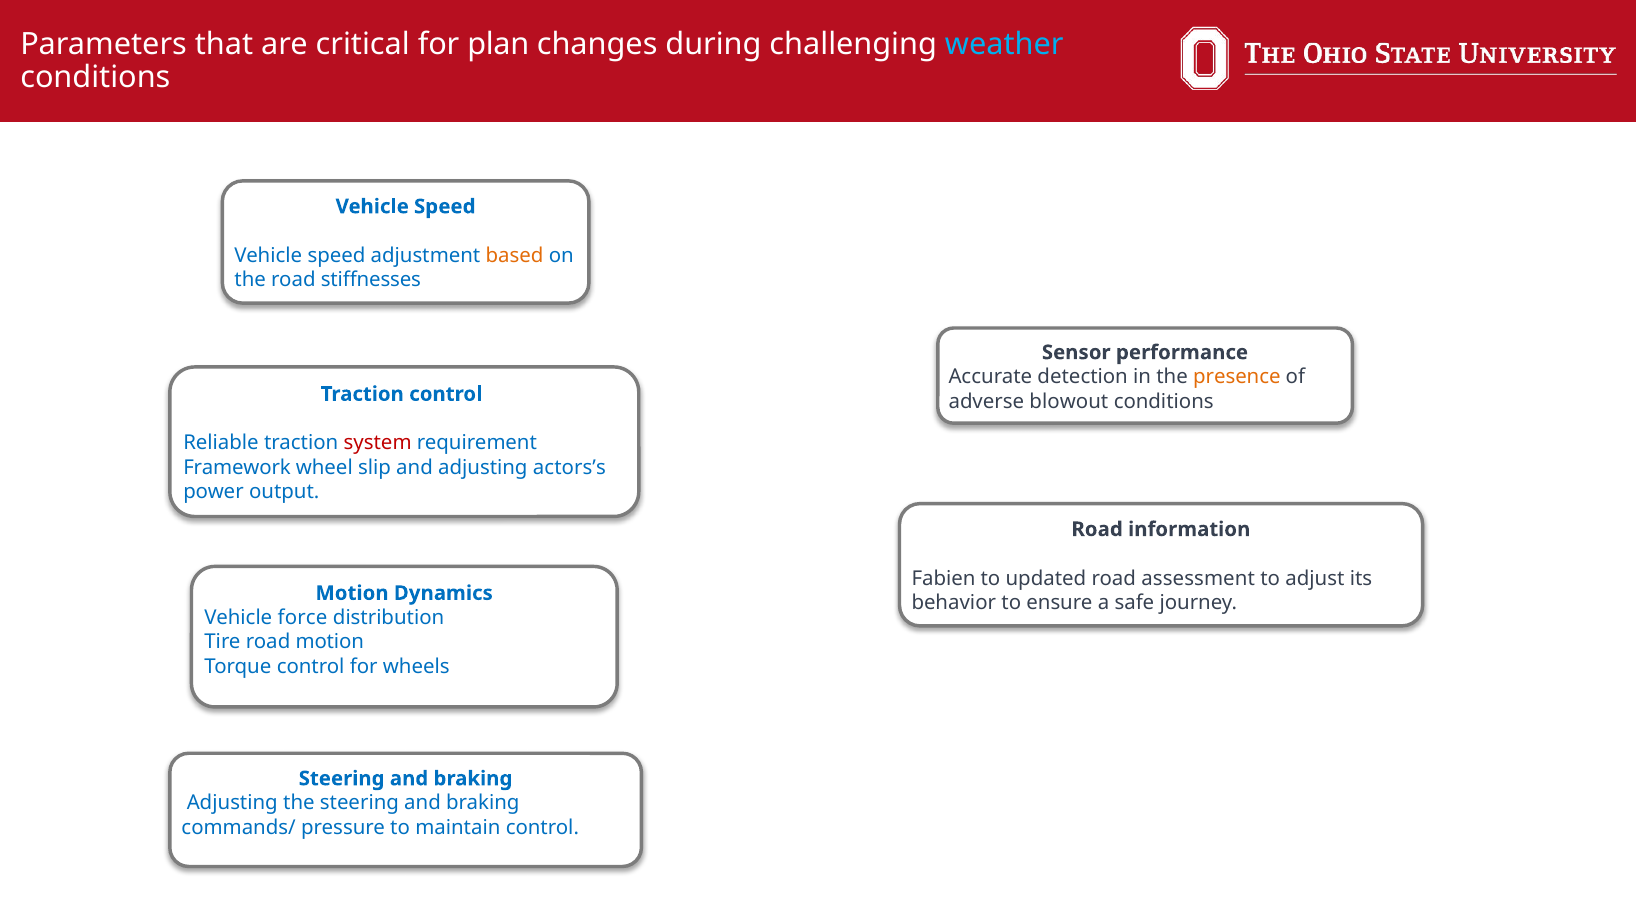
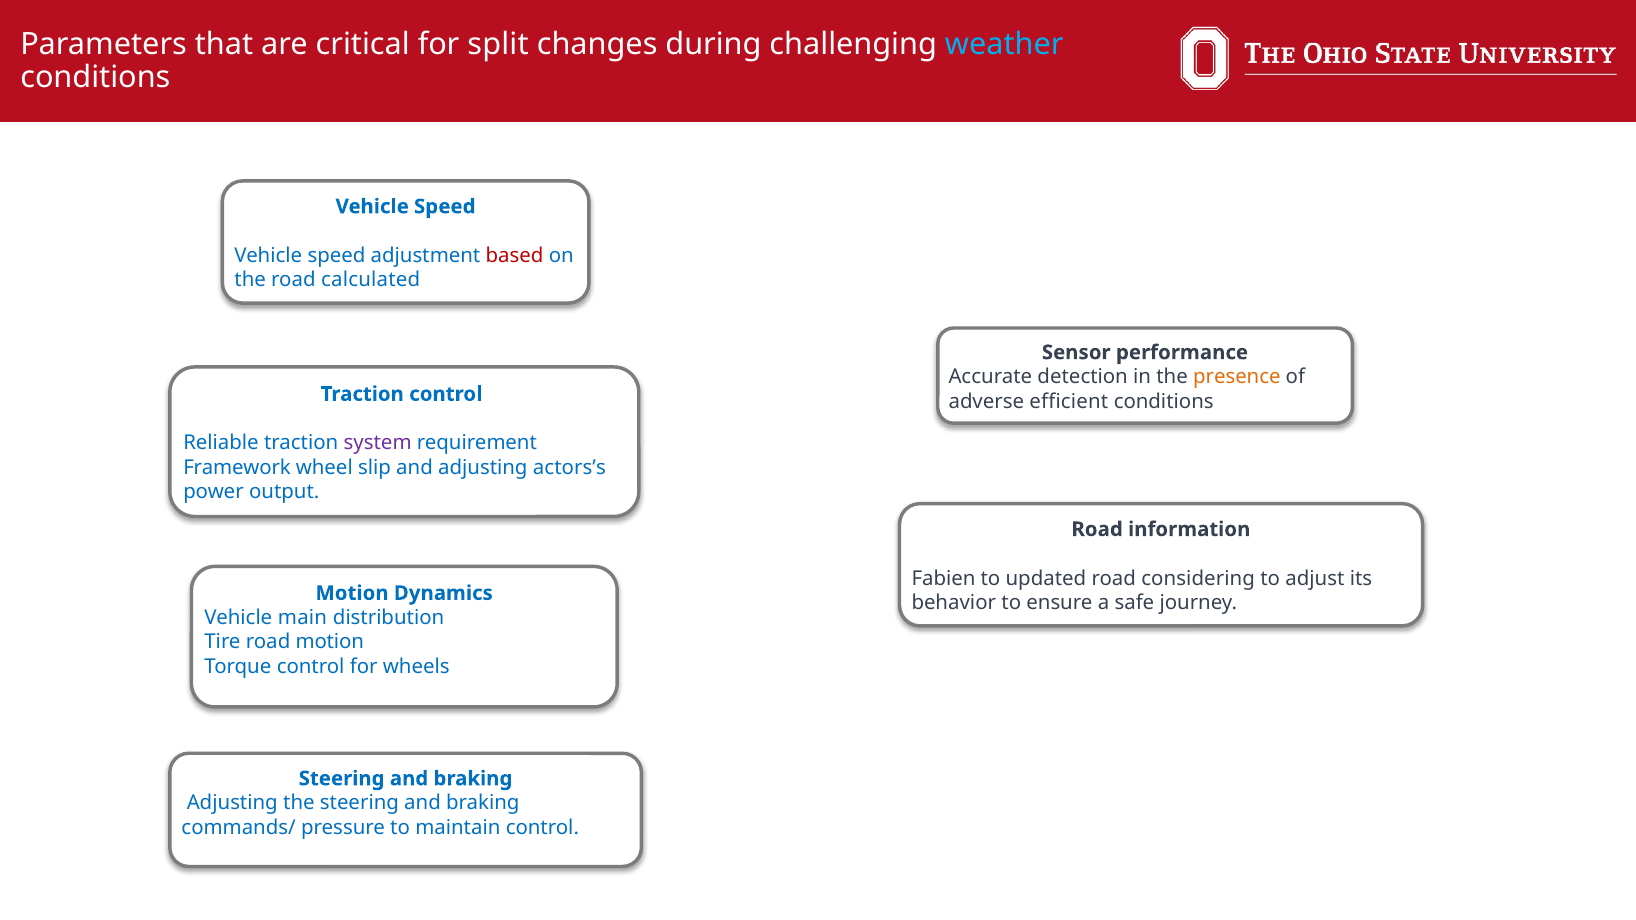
plan: plan -> split (498, 44)
based colour: orange -> red (514, 256)
stiffnesses: stiffnesses -> calculated (371, 280)
blowout: blowout -> efficient (1069, 402)
system colour: red -> purple (378, 443)
assessment: assessment -> considering (1198, 579)
force: force -> main (302, 618)
